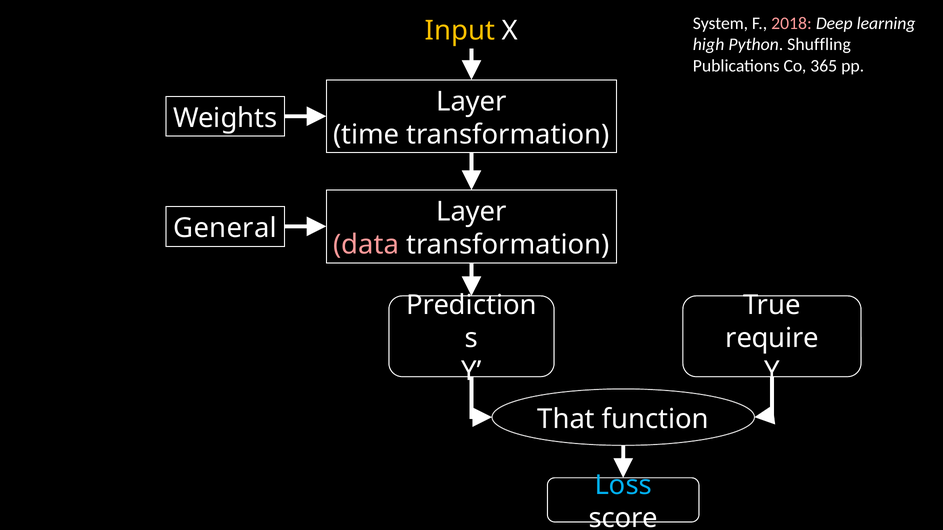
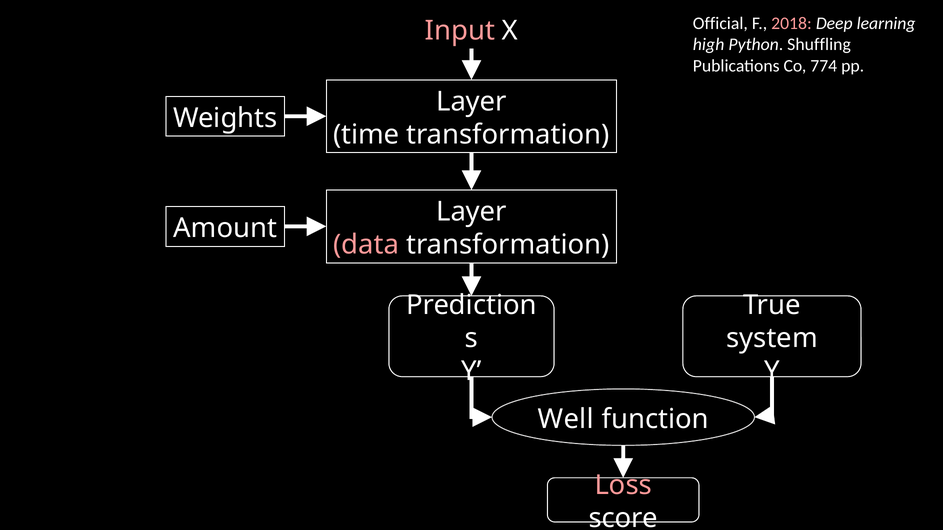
System: System -> Official (720, 23)
Input colour: yellow -> pink (460, 30)
365: 365 -> 774 (824, 66)
General: General -> Amount (225, 228)
require: require -> system (772, 338)
That: That -> Well (566, 419)
Loss colour: light blue -> pink (623, 486)
